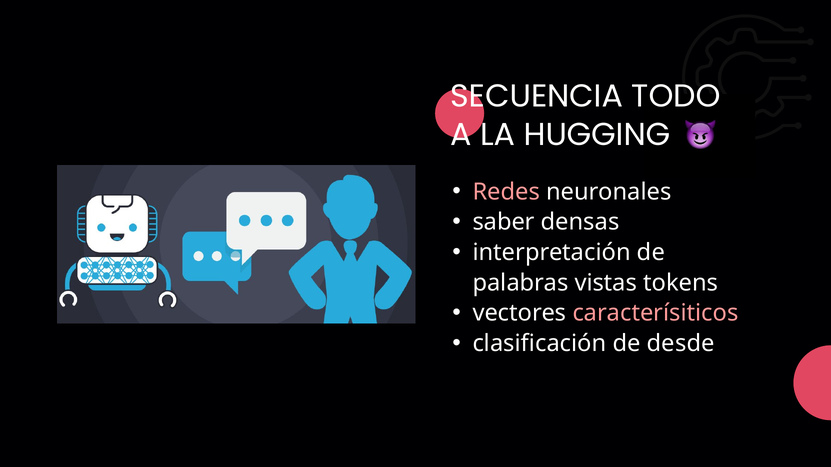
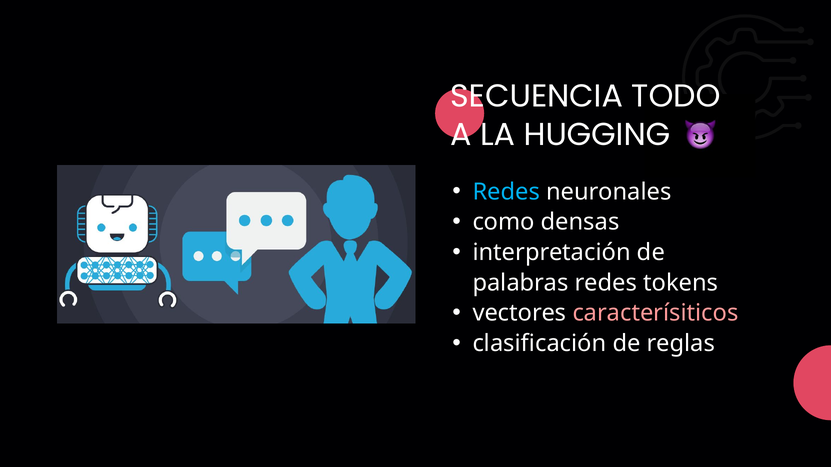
Redes colour: pink -> light blue (506, 192)
saber: saber -> como (504, 222)
palabras vistas: vistas -> redes (606, 283)
desde: desde -> reglas (681, 344)
